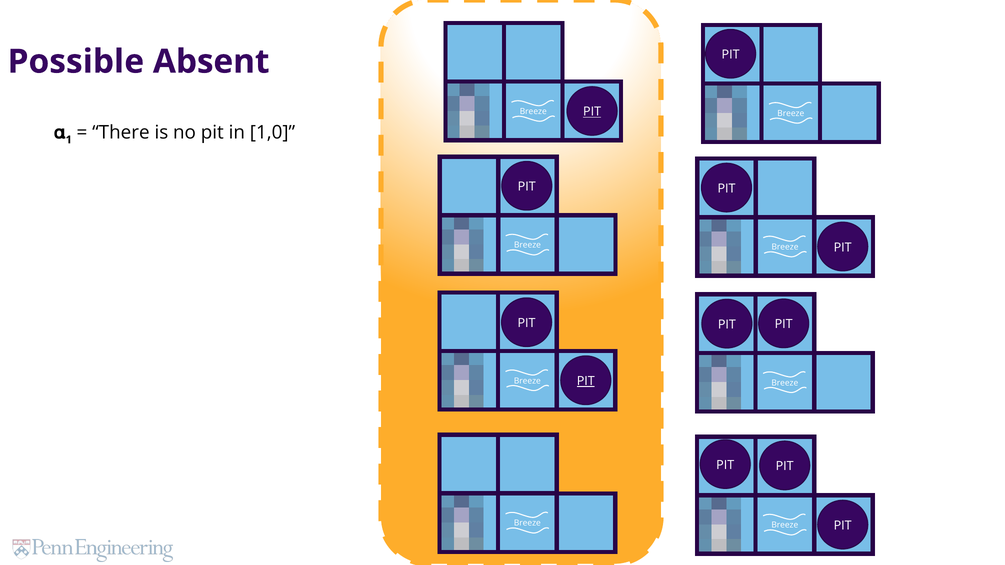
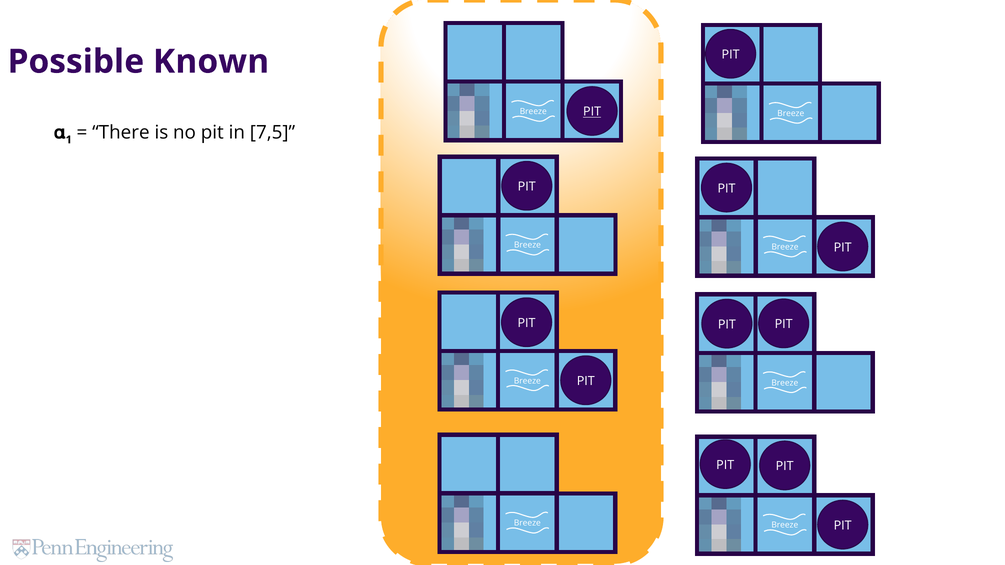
Absent: Absent -> Known (211, 62)
1,0: 1,0 -> 7,5 (272, 132)
PIT underline: present -> none (586, 381)
